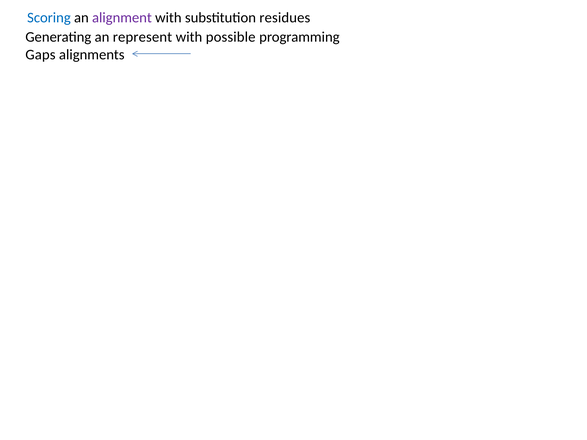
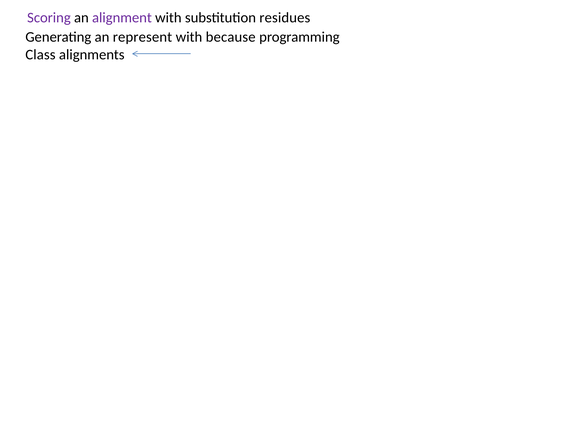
Scoring colour: blue -> purple (49, 18)
possible: possible -> because (231, 37)
Gaps: Gaps -> Class (40, 55)
